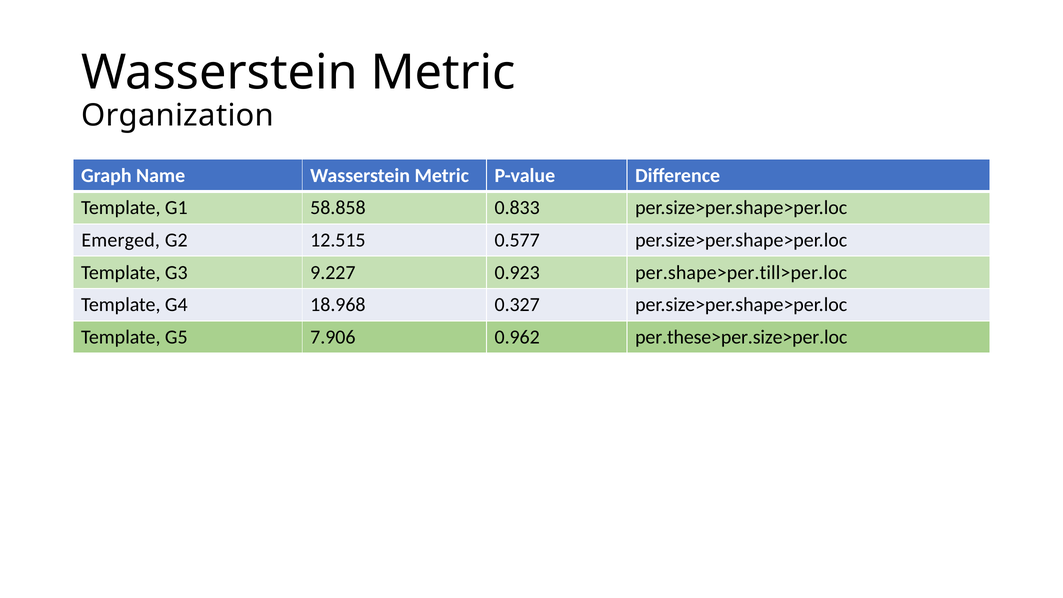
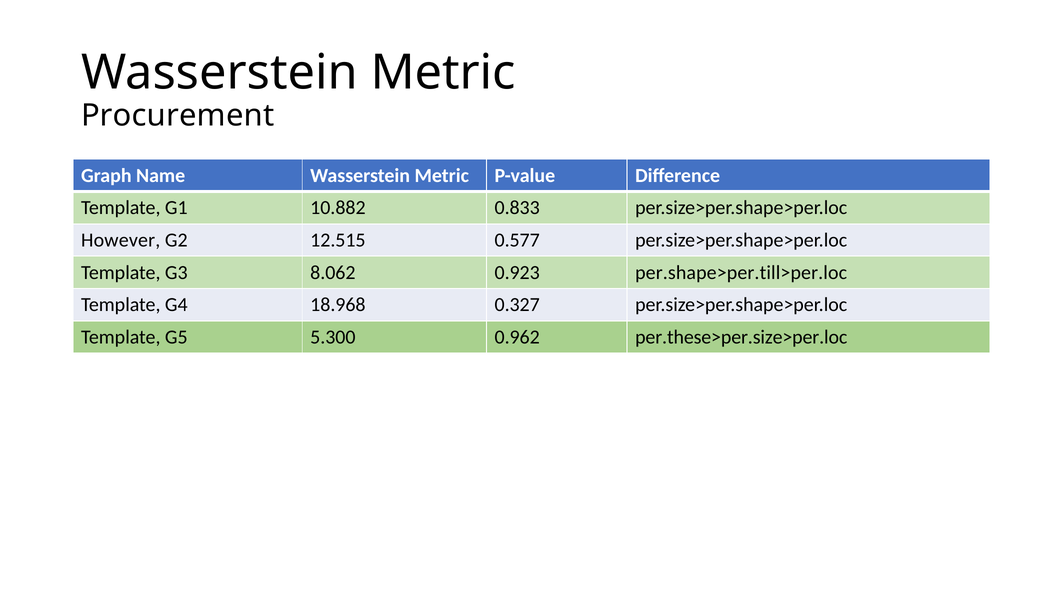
Organization: Organization -> Procurement (178, 116)
58.858: 58.858 -> 10.882 (338, 208)
Emerged: Emerged -> However (121, 240)
9.227: 9.227 -> 8.062 (333, 273)
7.906: 7.906 -> 5.300 (333, 337)
